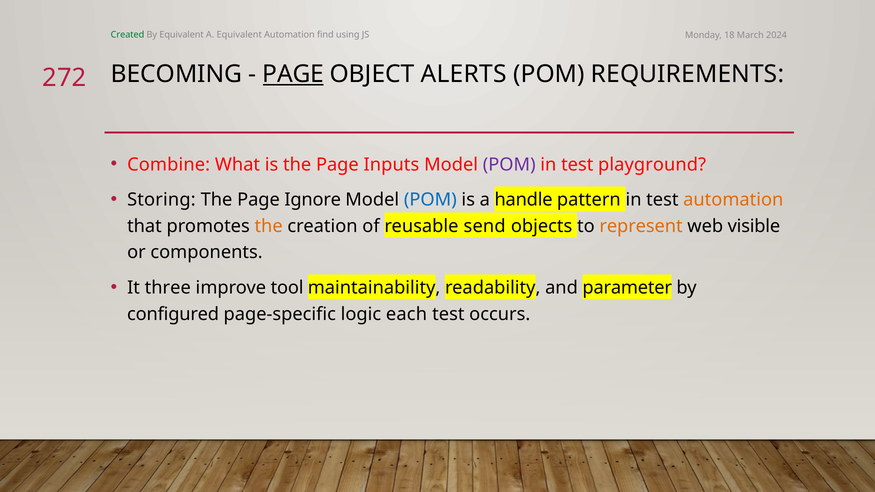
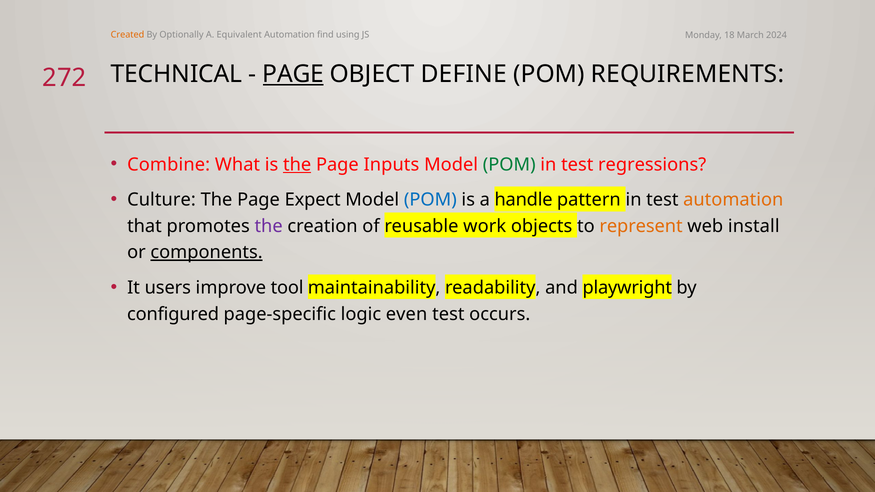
Created colour: green -> orange (128, 35)
By Equivalent: Equivalent -> Optionally (182, 35)
BECOMING: BECOMING -> TECHNICAL (176, 74)
ALERTS: ALERTS -> DEFINE (464, 74)
the underline: none -> present (297, 165)
POM colour: purple -> green (509, 165)
playground: playground -> regressions (652, 165)
Storing: Storing -> Culture (161, 200)
Ignore: Ignore -> Expect (313, 200)
the colour: orange -> purple (269, 226)
send: send -> work (485, 226)
visible: visible -> install (754, 226)
components underline: none -> present (207, 252)
three: three -> users (168, 288)
parameter: parameter -> playwright (627, 288)
each: each -> even (407, 314)
